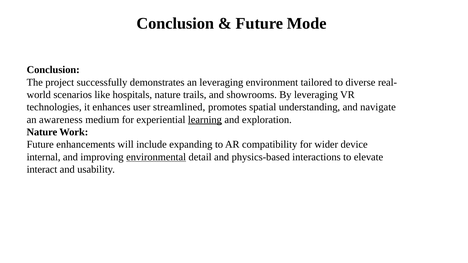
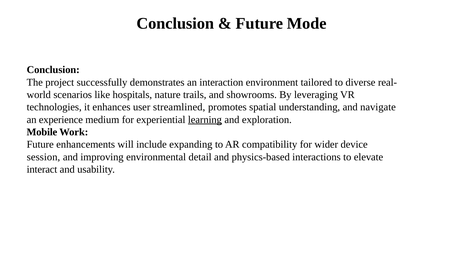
an leveraging: leveraging -> interaction (221, 82)
awareness: awareness -> experience (61, 120)
Nature: Nature -> Mobile (42, 132)
internal: internal -> session (43, 157)
environmental underline: present -> none (156, 157)
